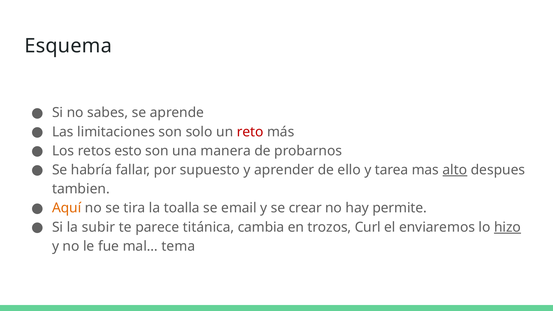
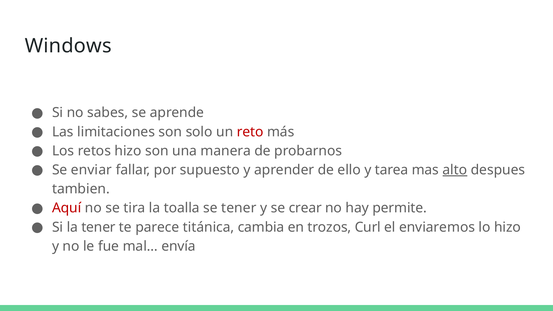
Esquema: Esquema -> Windows (68, 46)
retos esto: esto -> hizo (128, 151)
habría: habría -> enviar (91, 170)
Aquí colour: orange -> red (67, 208)
se email: email -> tener (239, 208)
la subir: subir -> tener (99, 227)
hizo underline: present -> none (508, 227)
tema: tema -> envía (179, 246)
